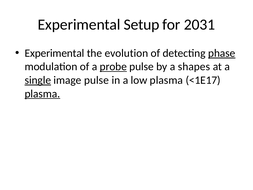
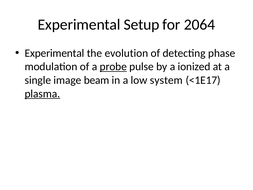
2031: 2031 -> 2064 (199, 24)
phase underline: present -> none (222, 53)
shapes: shapes -> ionized (194, 67)
single underline: present -> none (38, 80)
image pulse: pulse -> beam (97, 80)
low plasma: plasma -> system (166, 80)
